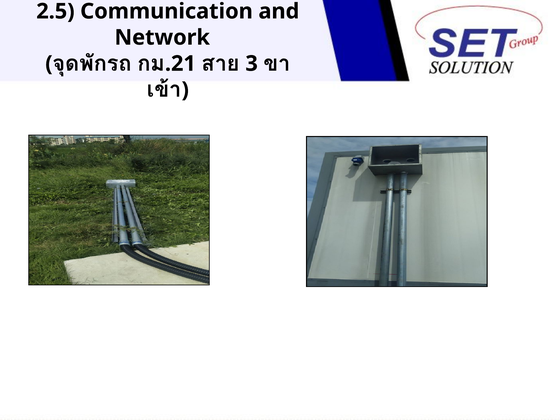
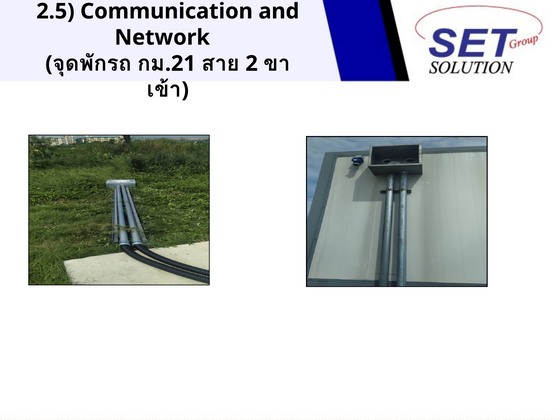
3: 3 -> 2 (252, 64)
